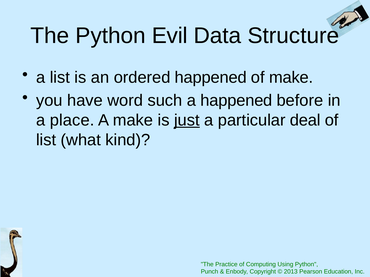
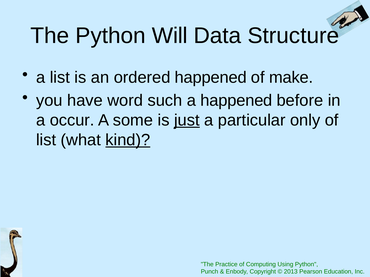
Evil: Evil -> Will (170, 36)
place: place -> occur (72, 120)
A make: make -> some (133, 120)
deal: deal -> only (305, 120)
kind underline: none -> present (128, 140)
